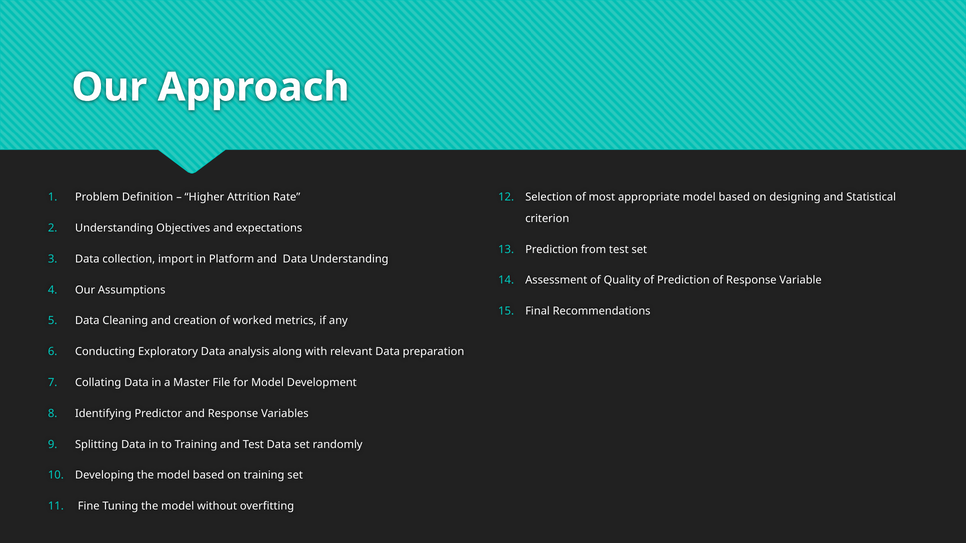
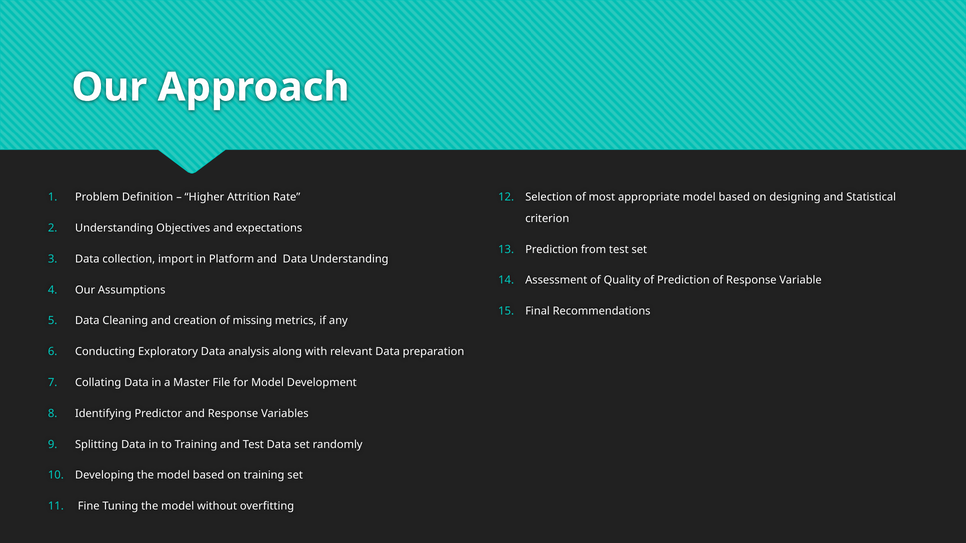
worked: worked -> missing (252, 321)
